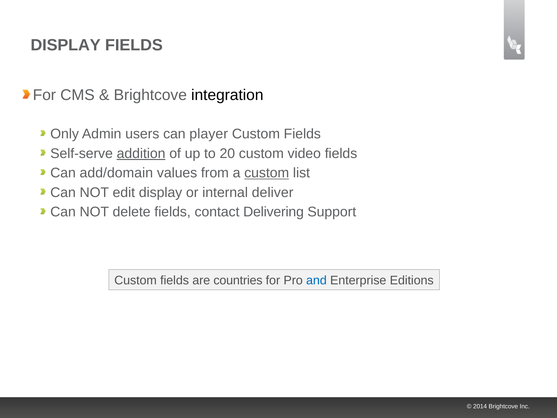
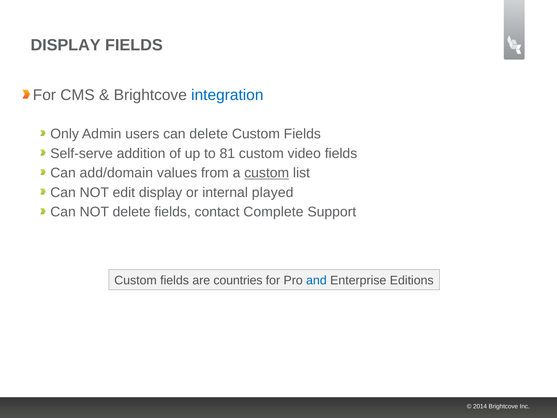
integration colour: black -> blue (227, 95)
can player: player -> delete (209, 134)
addition underline: present -> none (141, 153)
20: 20 -> 81 (227, 153)
deliver: deliver -> played (273, 192)
Delivering: Delivering -> Complete (273, 212)
